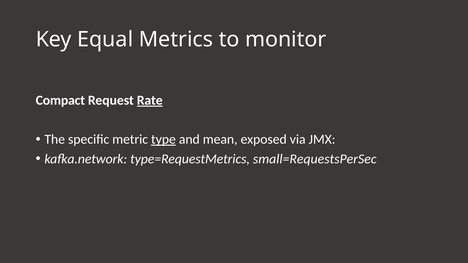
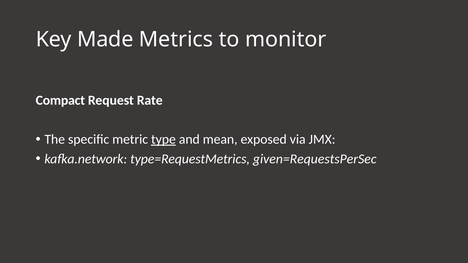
Equal: Equal -> Made (105, 39)
Rate underline: present -> none (150, 100)
small=RequestsPerSec: small=RequestsPerSec -> given=RequestsPerSec (315, 159)
